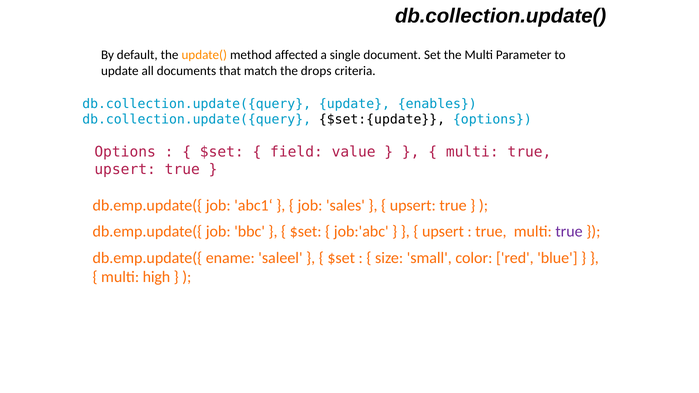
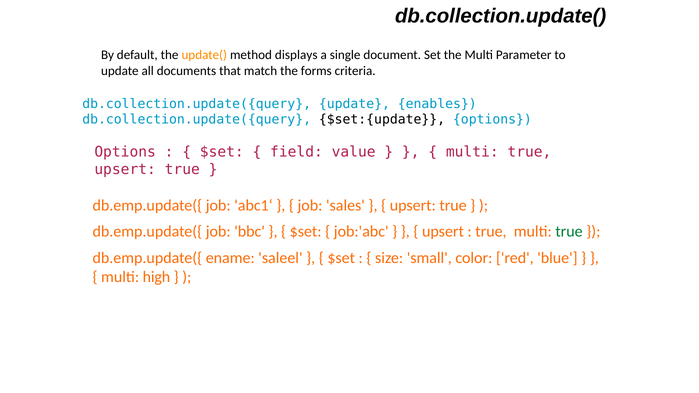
affected: affected -> displays (296, 55)
drops: drops -> forms (316, 71)
true colour: purple -> green (569, 232)
